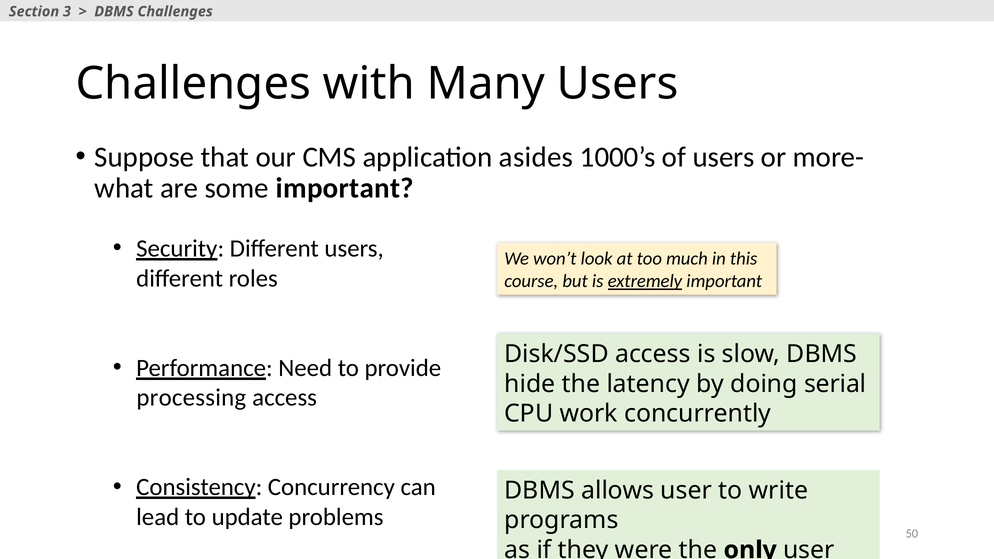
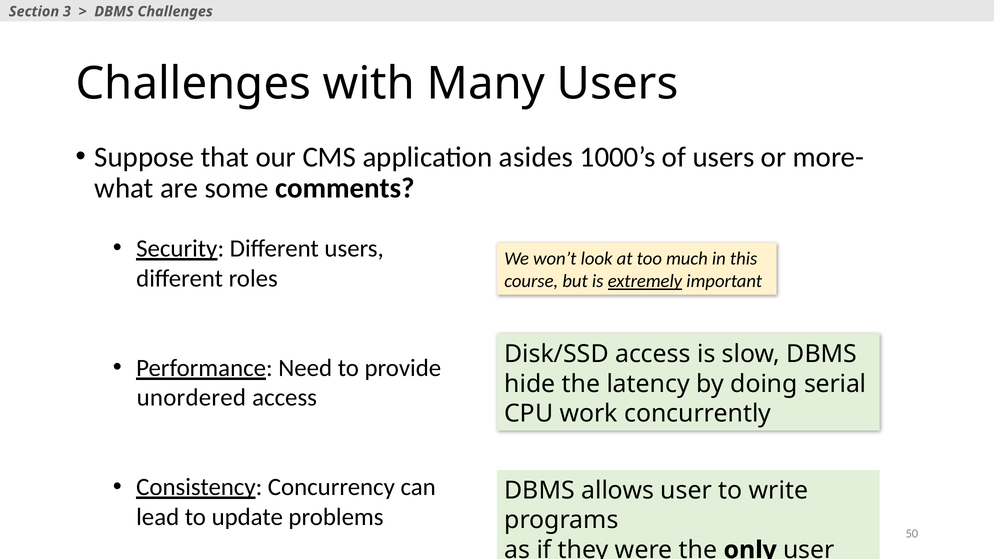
some important: important -> comments (345, 188)
processing: processing -> unordered (191, 398)
